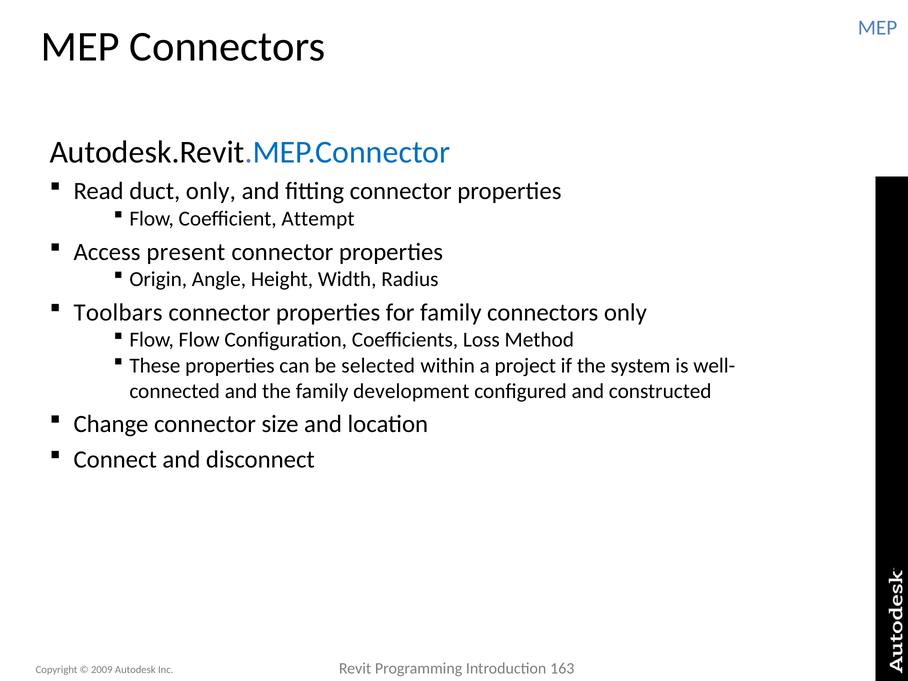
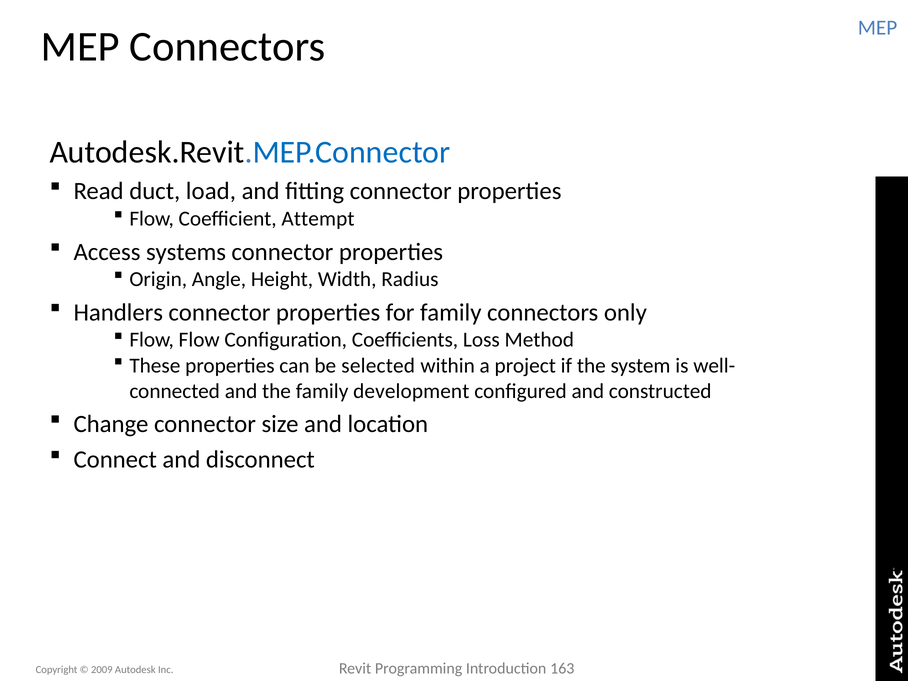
duct only: only -> load (211, 191)
present: present -> systems (186, 252)
Toolbars: Toolbars -> Handlers (118, 313)
